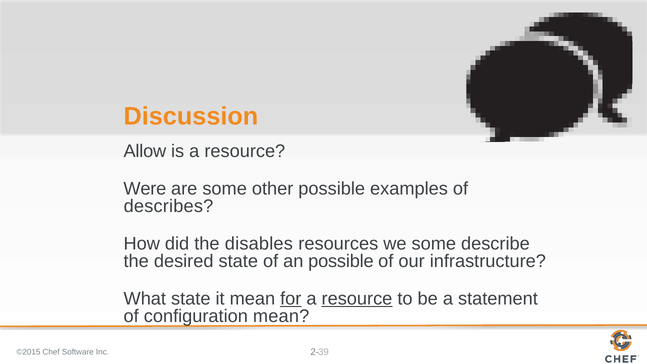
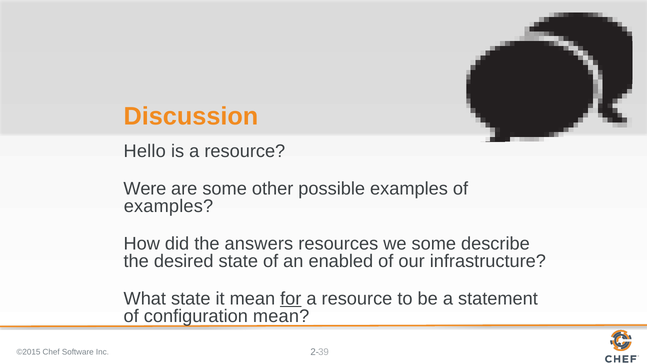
Allow: Allow -> Hello (145, 151)
describes: describes -> examples (168, 206)
disables: disables -> answers (259, 244)
an possible: possible -> enabled (341, 261)
resource underline: present -> none (357, 299)
